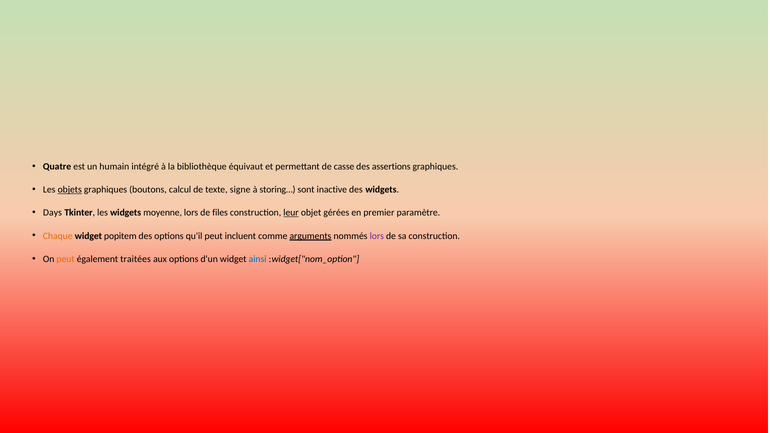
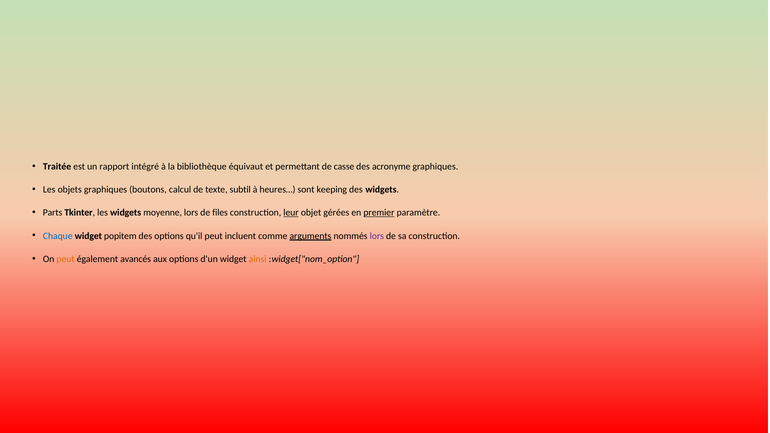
Quatre: Quatre -> Traitée (57, 167)
humain: humain -> rapport (114, 167)
assertions: assertions -> acronyme (391, 167)
objets underline: present -> none (70, 190)
signe: signe -> subtil (240, 190)
storing…: storing… -> heures… (277, 190)
inactive: inactive -> keeping (332, 190)
Days: Days -> Parts (53, 213)
premier underline: none -> present (379, 213)
Chaque colour: orange -> blue (58, 236)
traitées: traitées -> avancés (136, 259)
ainsi colour: blue -> orange (258, 259)
